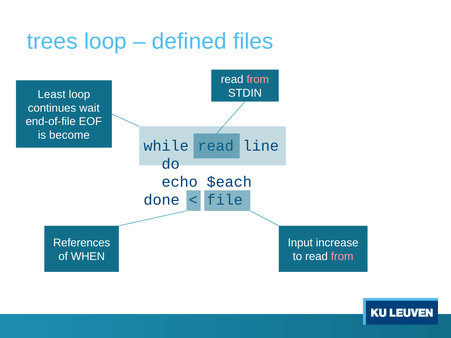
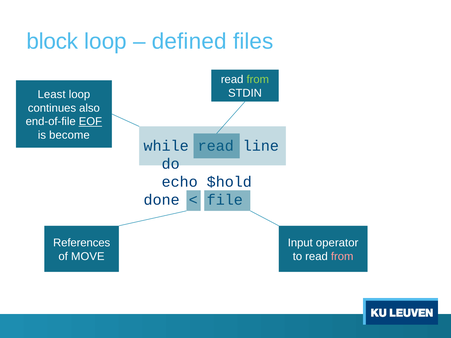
trees: trees -> block (52, 41)
from colour: pink -> light green (258, 80)
wait: wait -> also (90, 108)
EOF underline: none -> present (90, 122)
$each: $each -> $hold (229, 182)
increase: increase -> operator (337, 243)
WHEN: WHEN -> MOVE (88, 257)
